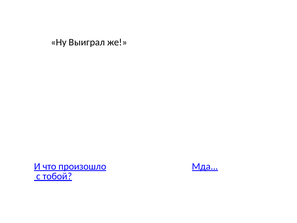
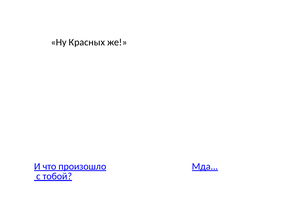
Выиграл: Выиграл -> Красных (87, 42)
